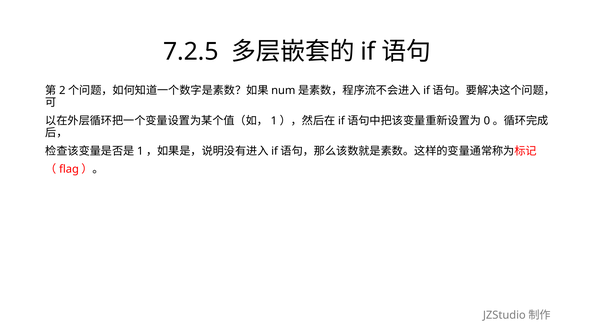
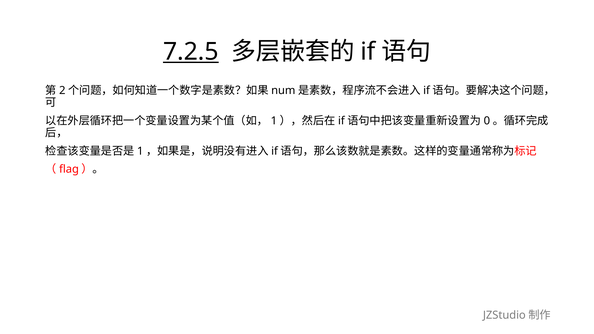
7.2.5 underline: none -> present (191, 52)
